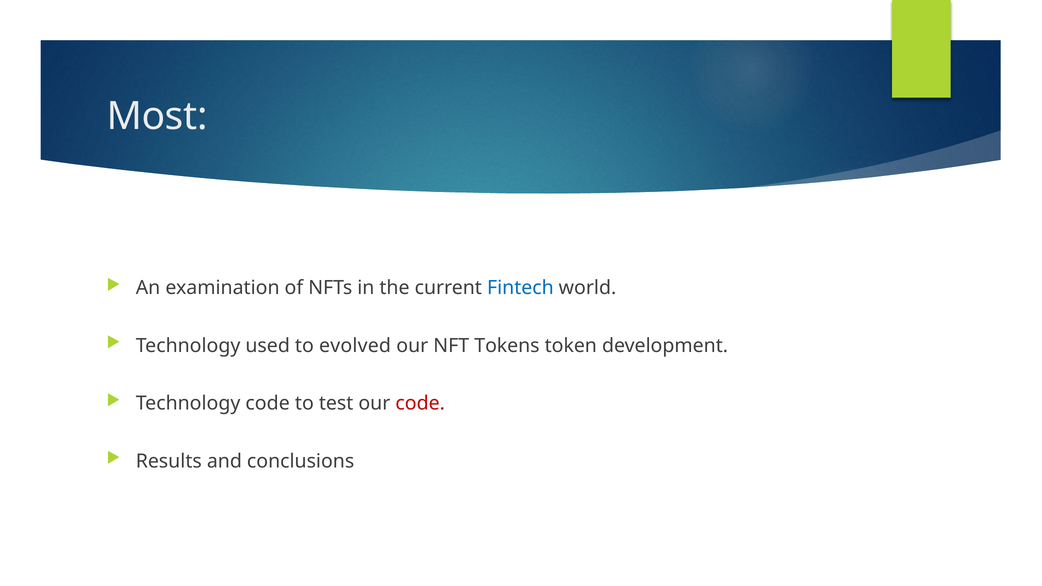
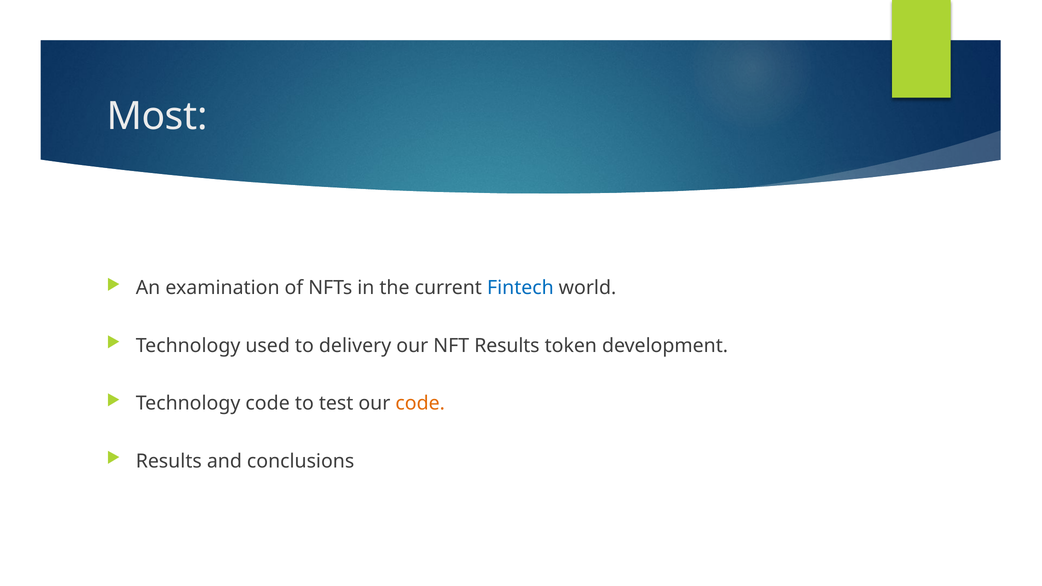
evolved: evolved -> delivery (355, 346)
NFT Tokens: Tokens -> Results (507, 346)
code colour: red -> orange (420, 403)
